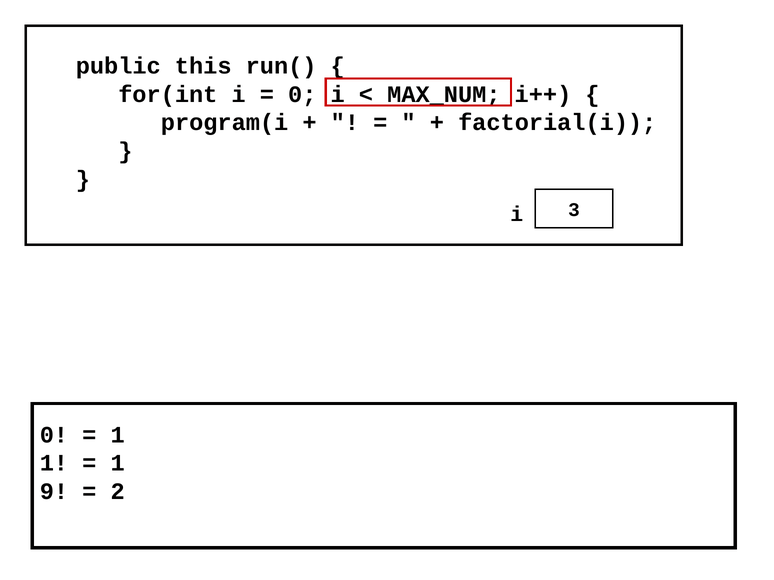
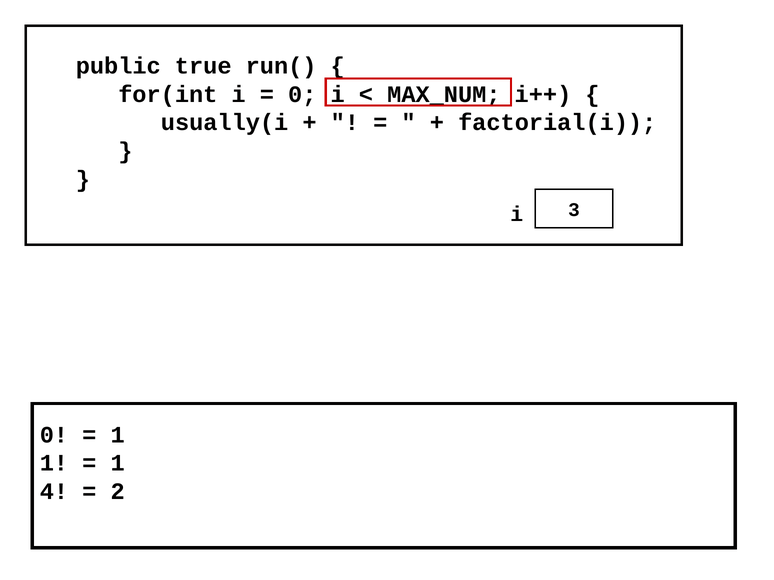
this: this -> true (203, 66)
program(i: program(i -> usually(i (225, 123)
9: 9 -> 4 (54, 492)
